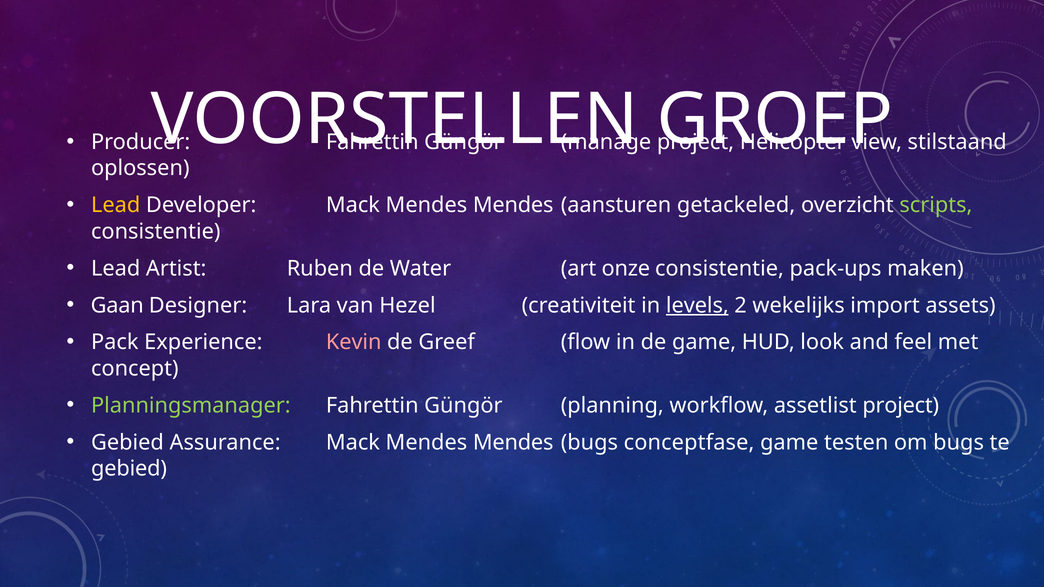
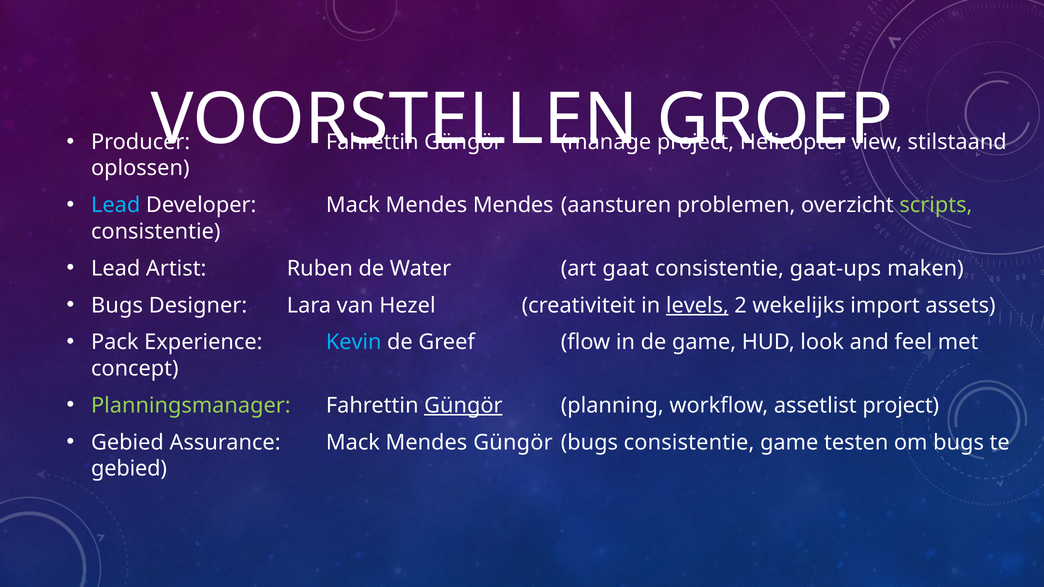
Lead colour: yellow -> light blue (116, 205)
getackeled: getackeled -> problemen (736, 205)
onze: onze -> gaat (626, 268)
pack-ups: pack-ups -> gaat-ups (835, 268)
Gaan: Gaan -> Bugs (117, 305)
Kevin colour: pink -> light blue (354, 342)
Güngör underline: none -> present (463, 406)
Assurance Mack Mendes Mendes: Mendes -> Güngör (513, 443)
bugs conceptfase: conceptfase -> consistentie (689, 443)
